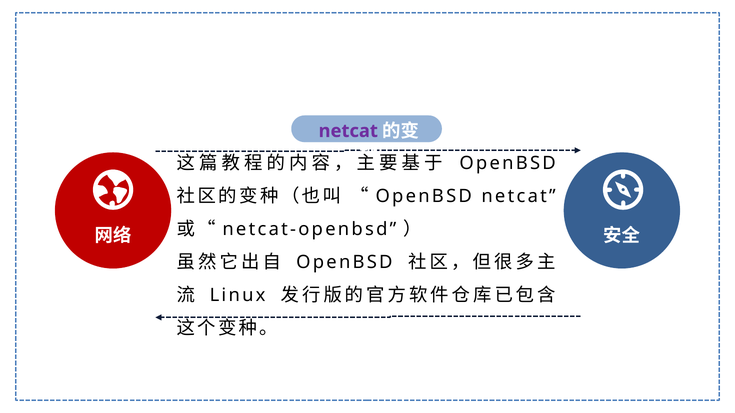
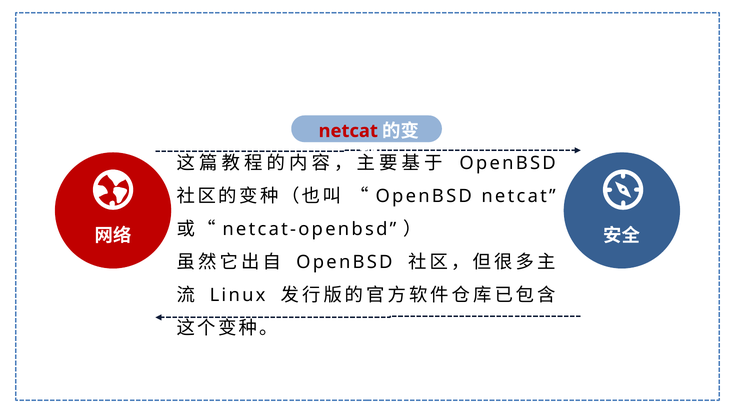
netcat colour: purple -> red (348, 131)
